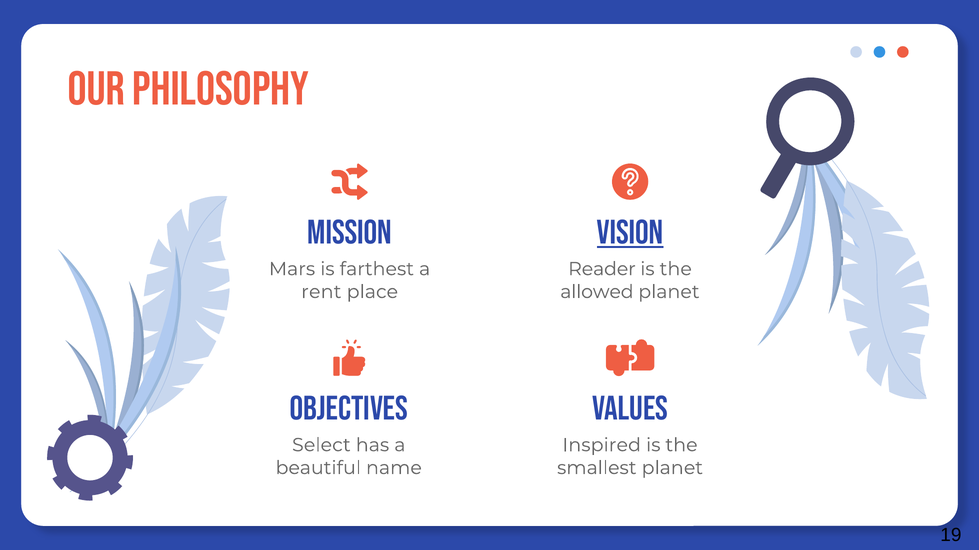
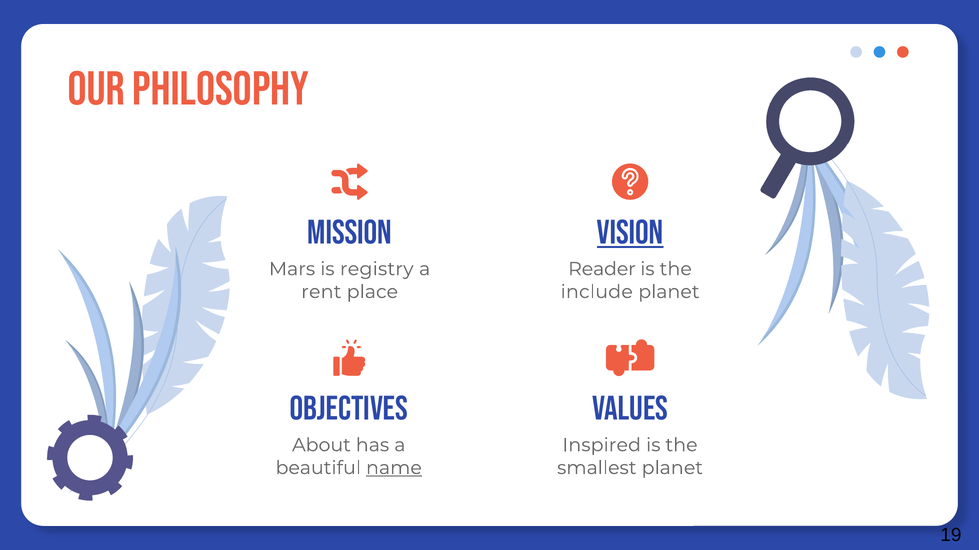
farthest: farthest -> registry (377, 269)
allowed: allowed -> include (597, 292)
Select: Select -> About (321, 446)
name underline: none -> present (394, 468)
